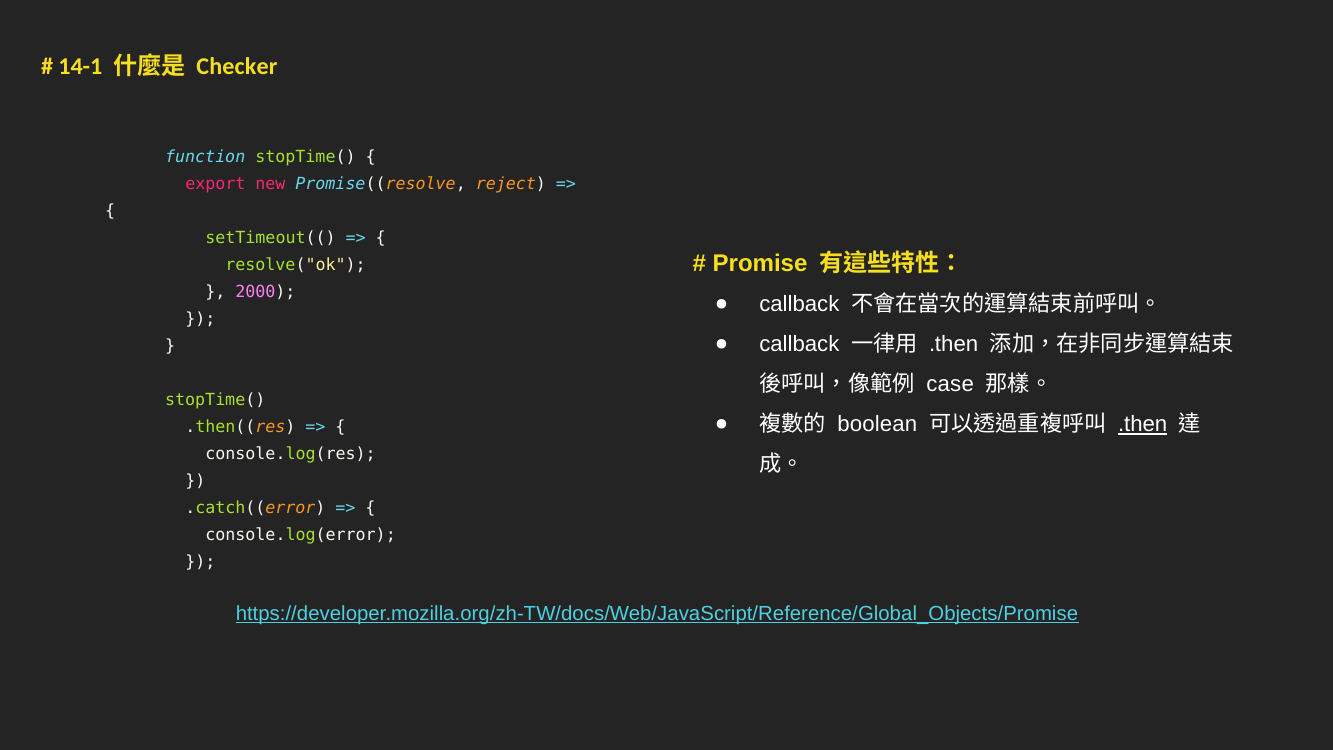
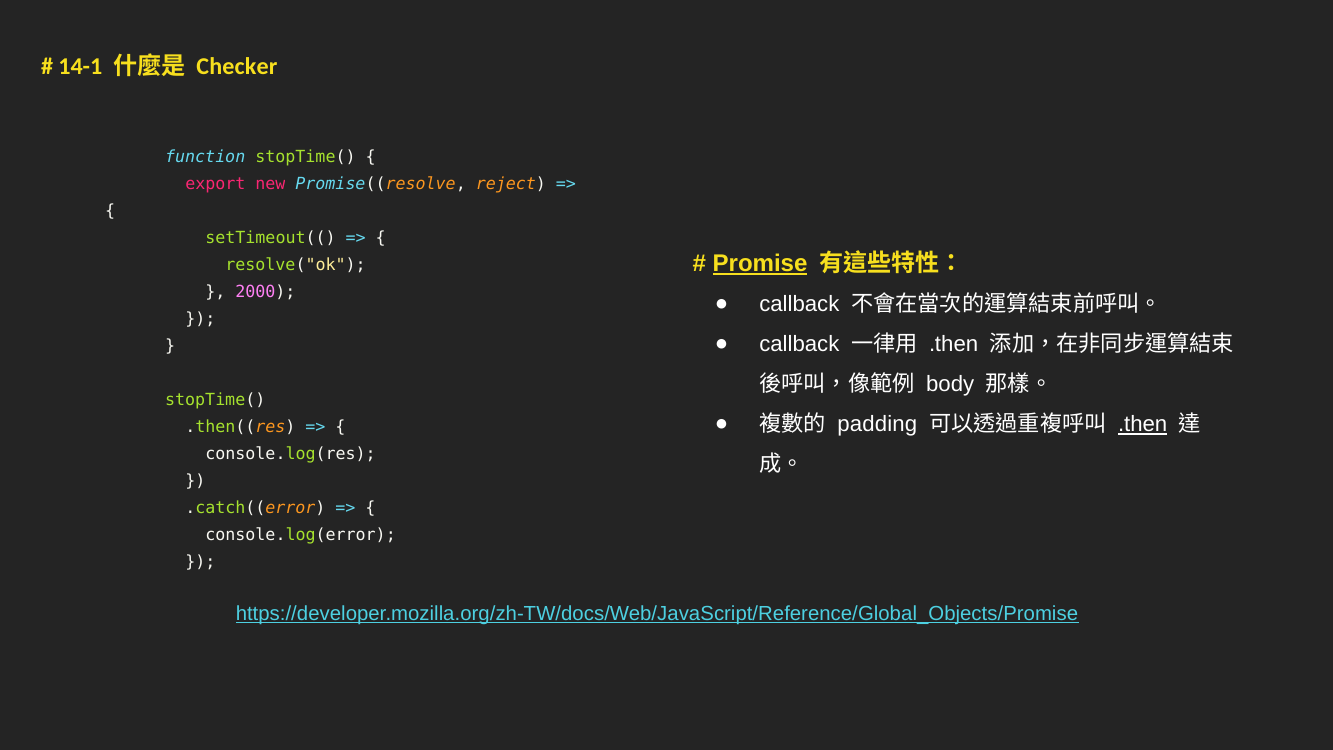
Promise underline: none -> present (760, 263)
case: case -> body (950, 384)
boolean: boolean -> padding (877, 424)
